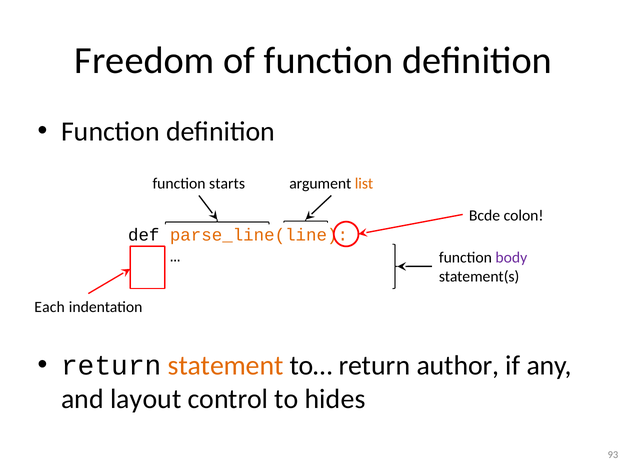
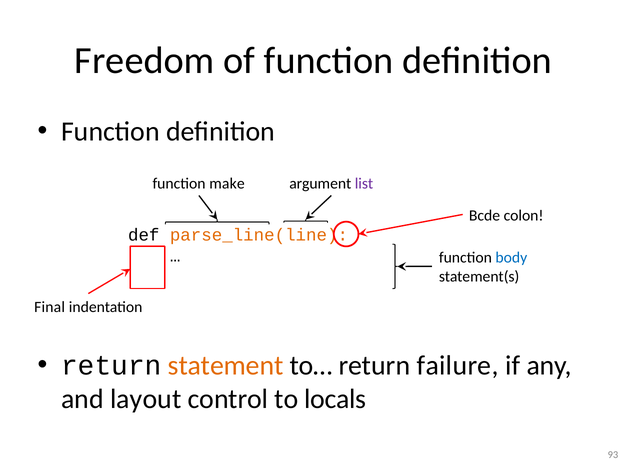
starts: starts -> make (227, 184)
list colour: orange -> purple (364, 184)
body colour: purple -> blue (511, 258)
Each: Each -> Final (50, 307)
author: author -> failure (458, 366)
hides: hides -> locals (335, 399)
